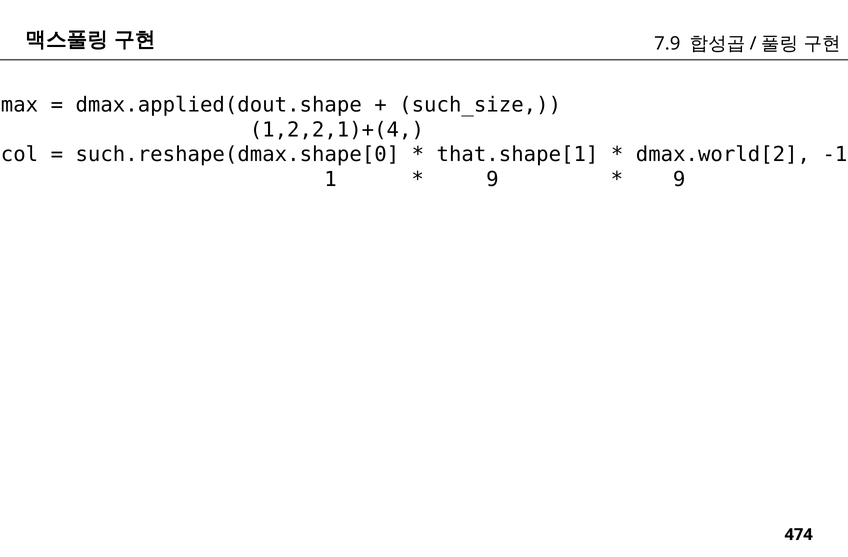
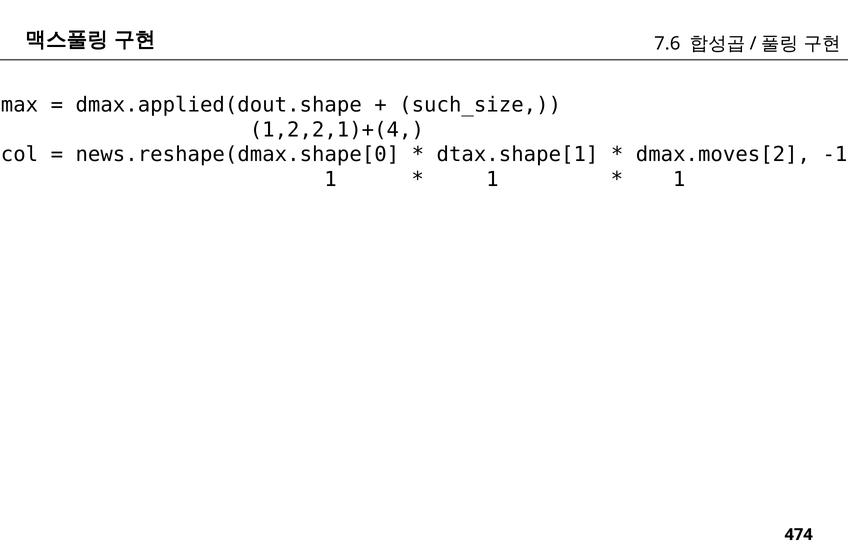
7.9: 7.9 -> 7.6 (667, 43)
such.reshape(dmax.shape[0: such.reshape(dmax.shape[0 -> news.reshape(dmax.shape[0 (237, 155)
that.shape[1: that.shape[1 -> dtax.shape[1 (517, 155)
dmax.world[2: dmax.world[2 -> dmax.moves[2 (723, 155)
9: 9 -> 1 (492, 179)
9: 9 -> 1 (679, 179)
